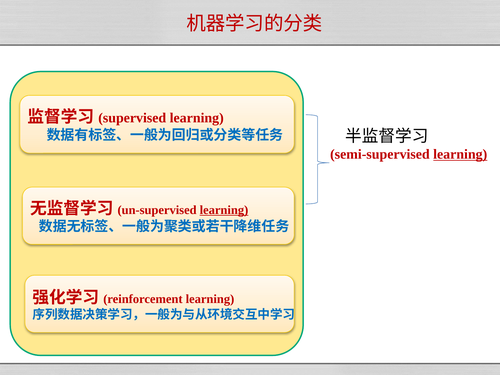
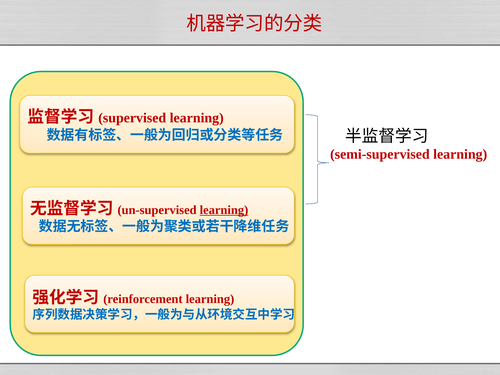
learning underline: present -> none (460, 154)
